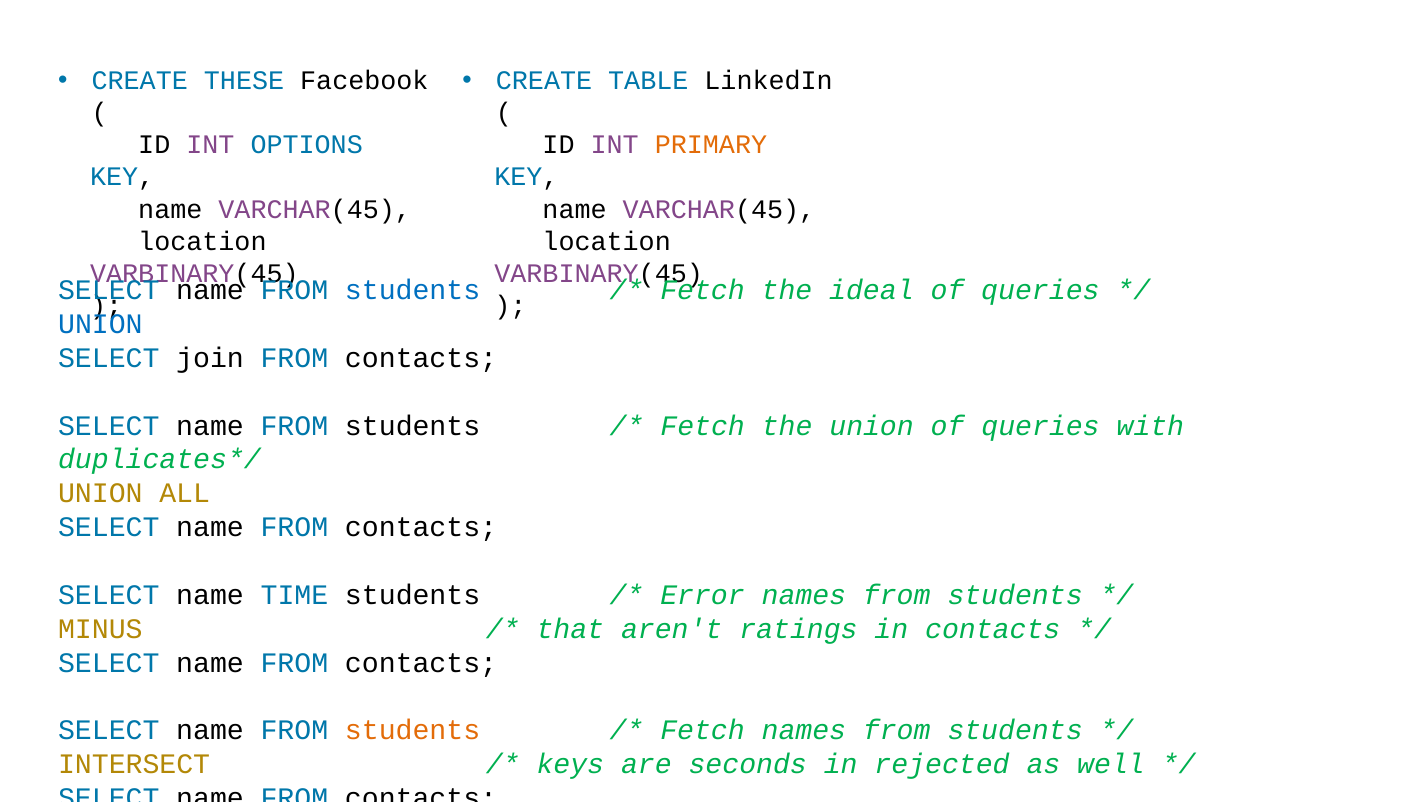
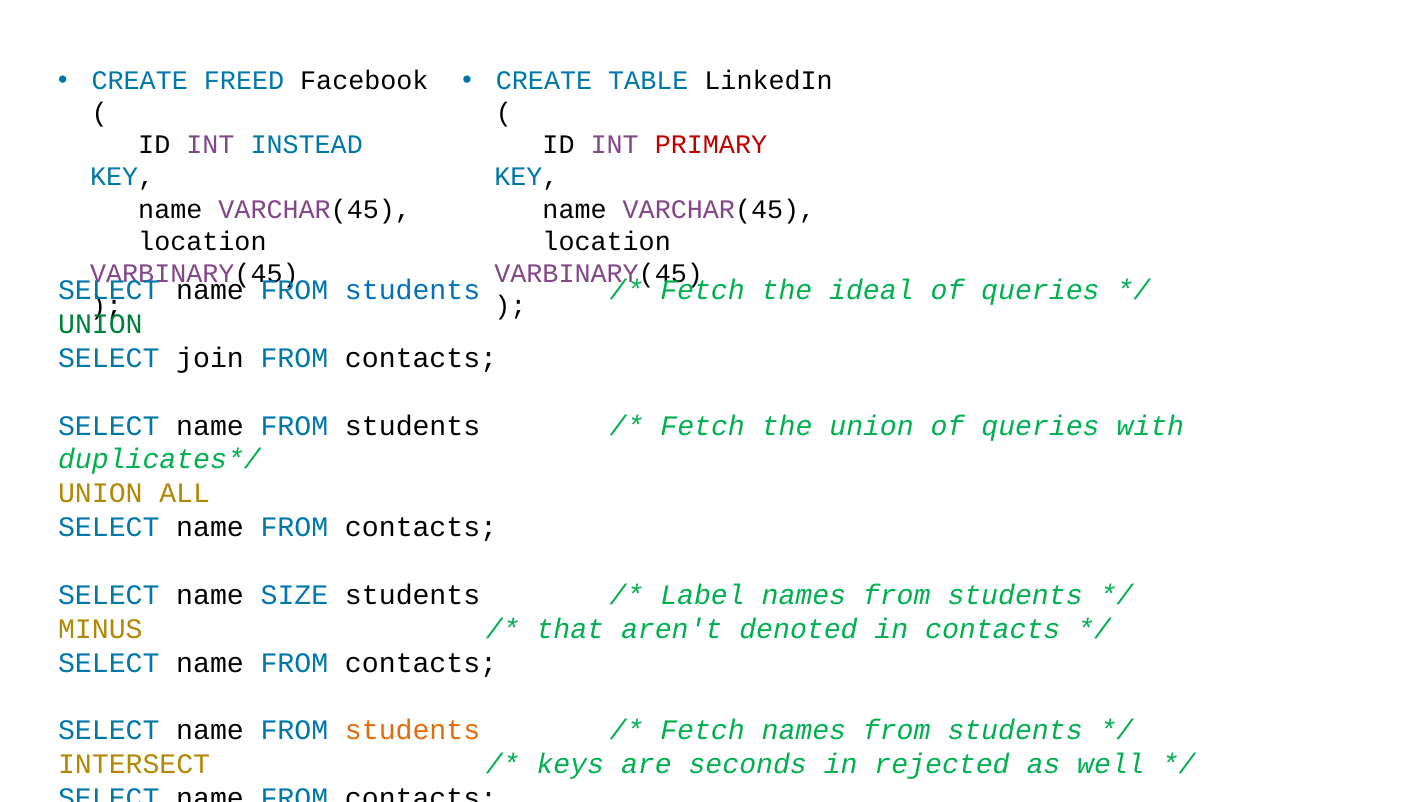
THESE: THESE -> FREED (244, 81)
OPTIONS: OPTIONS -> INSTEAD (307, 145)
PRIMARY colour: orange -> red (711, 145)
UNION colour: blue -> green (100, 324)
TIME: TIME -> SIZE (294, 595)
Error: Error -> Label (703, 595)
ratings: ratings -> denoted (799, 629)
